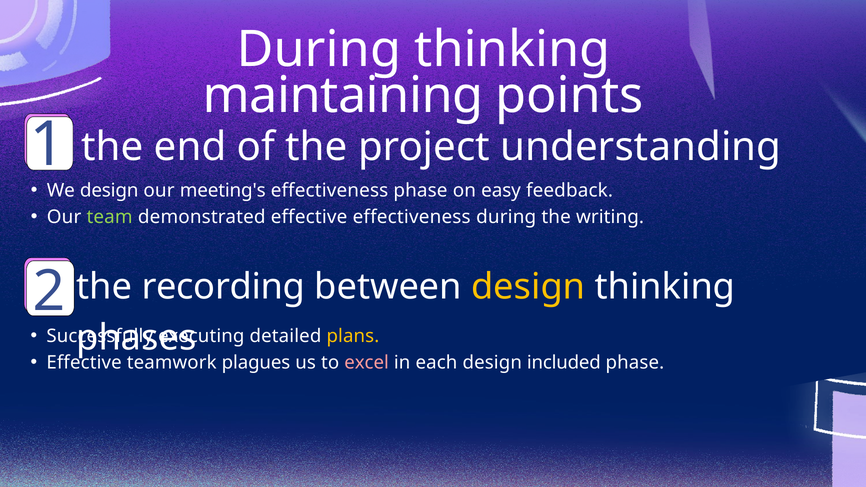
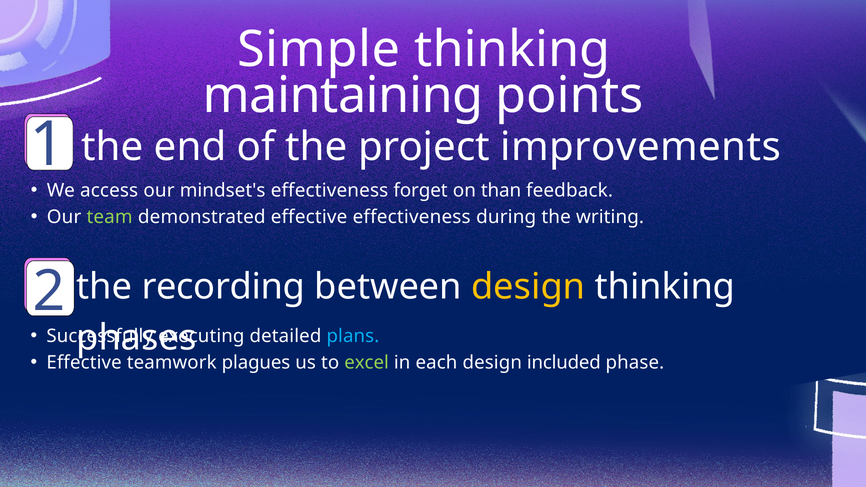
During: During -> Simple (319, 49)
understanding: understanding -> improvements (641, 147)
We design: design -> access (109, 191)
meeting's: meeting's -> mindset's (223, 191)
effectiveness phase: phase -> forget (421, 191)
easy: easy -> than (501, 191)
plans colour: yellow -> light blue (353, 336)
excel colour: pink -> light green (367, 363)
